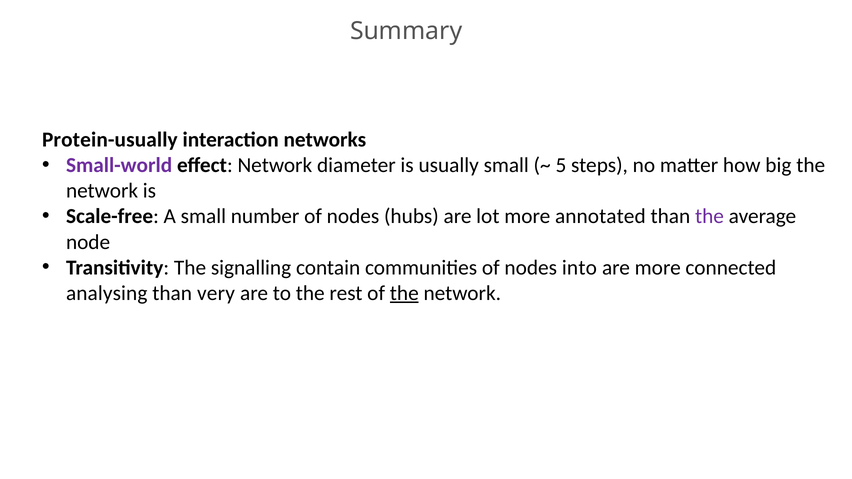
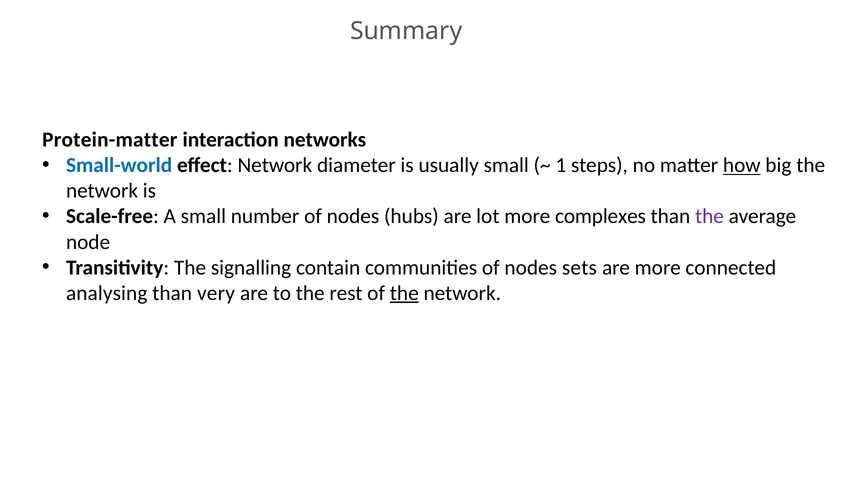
Protein-usually: Protein-usually -> Protein-matter (110, 140)
Small-world colour: purple -> blue (119, 165)
5: 5 -> 1 (561, 165)
how underline: none -> present (742, 165)
annotated: annotated -> complexes (600, 217)
into: into -> sets (579, 268)
